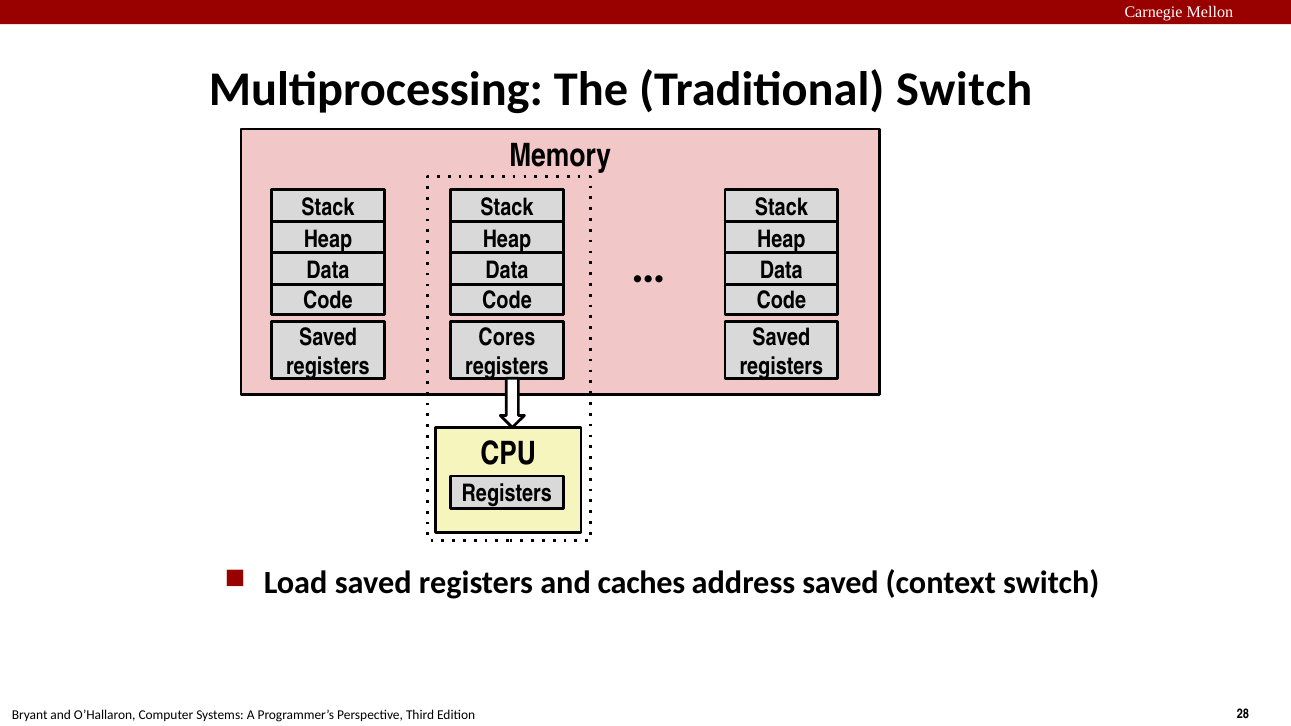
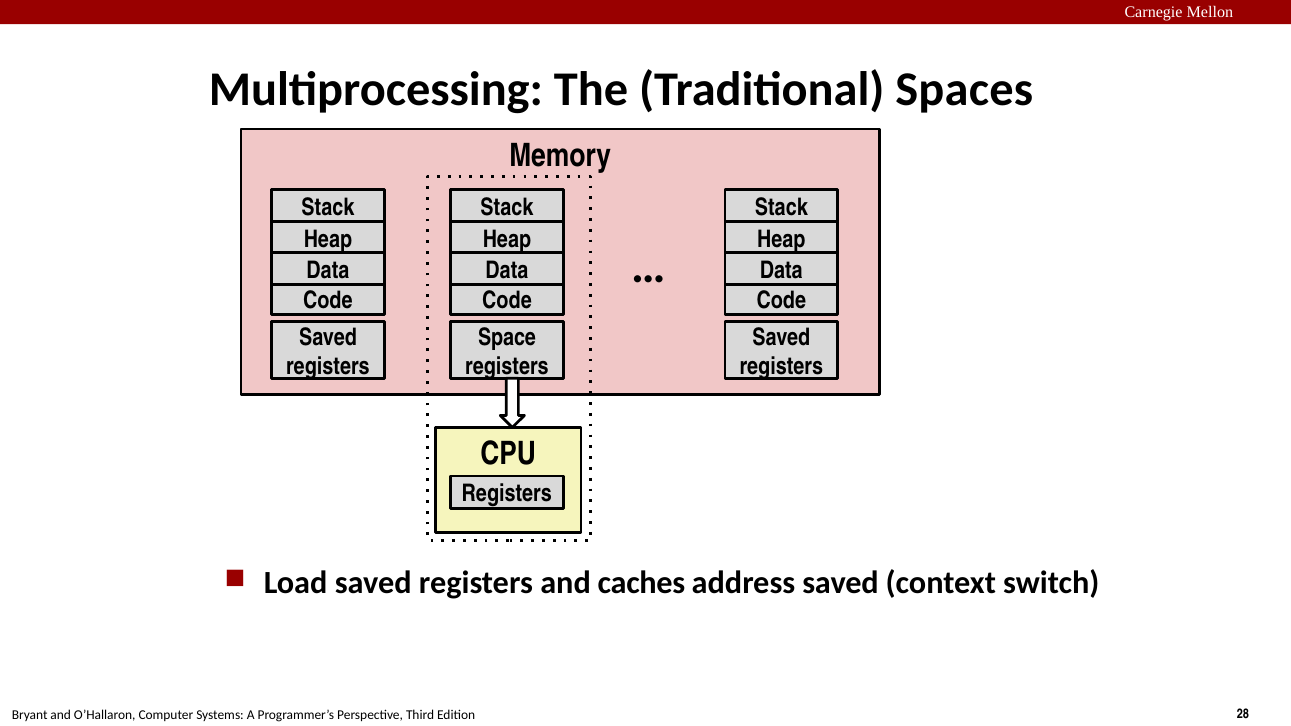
Traditional Switch: Switch -> Spaces (964, 90)
Cores: Cores -> Space (507, 337)
